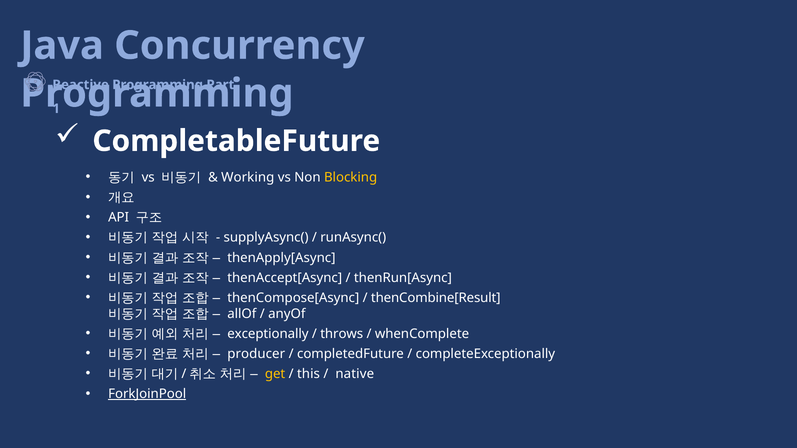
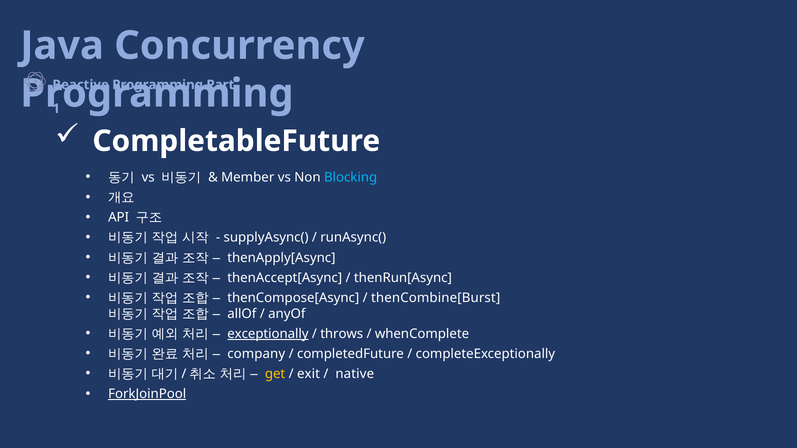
Working: Working -> Member (248, 178)
Blocking colour: yellow -> light blue (351, 178)
thenCombine[Result: thenCombine[Result -> thenCombine[Burst (436, 298)
exceptionally underline: none -> present (268, 334)
producer: producer -> company (256, 354)
this: this -> exit (308, 374)
